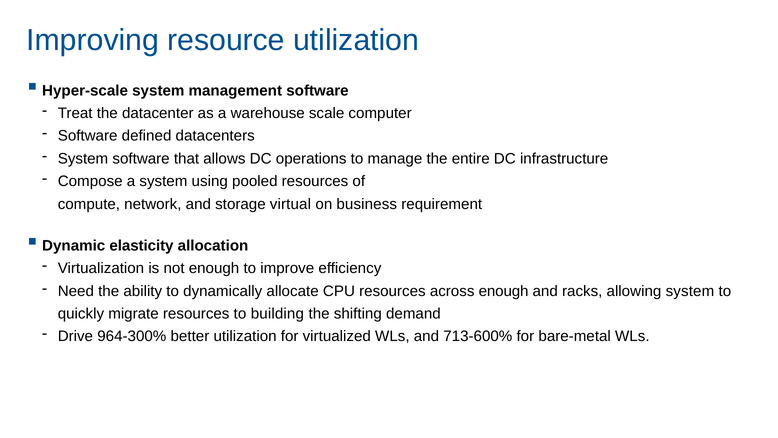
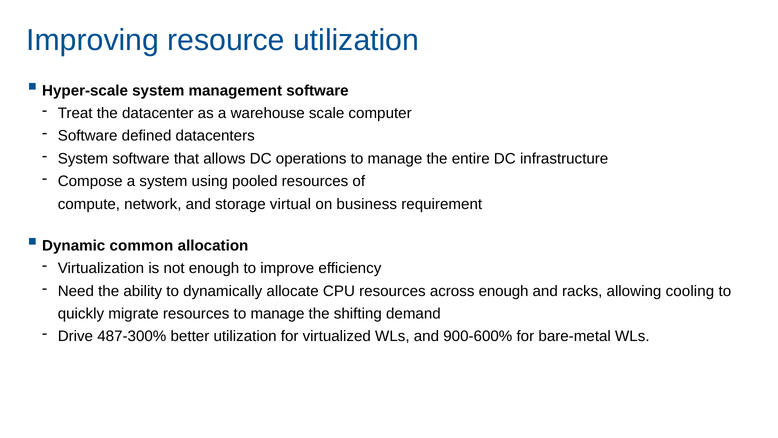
elasticity: elasticity -> common (141, 245)
allowing system: system -> cooling (690, 291)
resources to building: building -> manage (278, 313)
964-300%: 964-300% -> 487-300% (132, 336)
713-600%: 713-600% -> 900-600% (478, 336)
